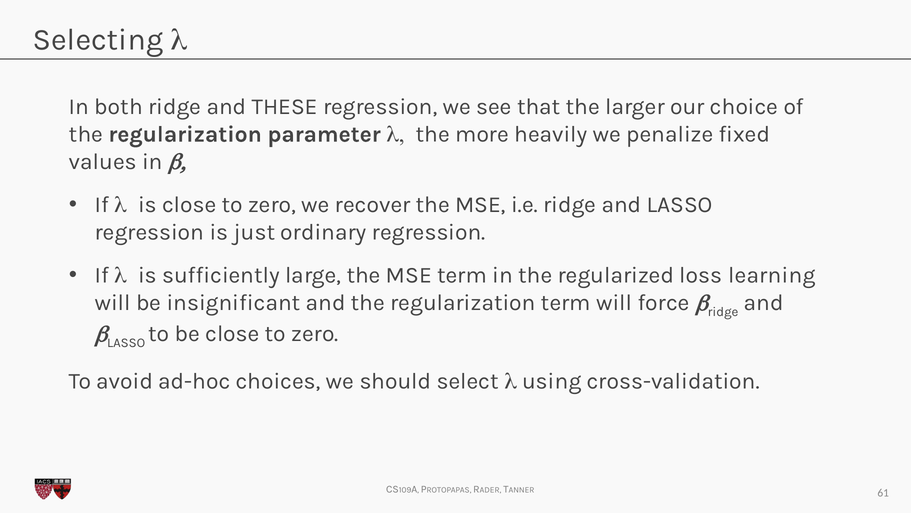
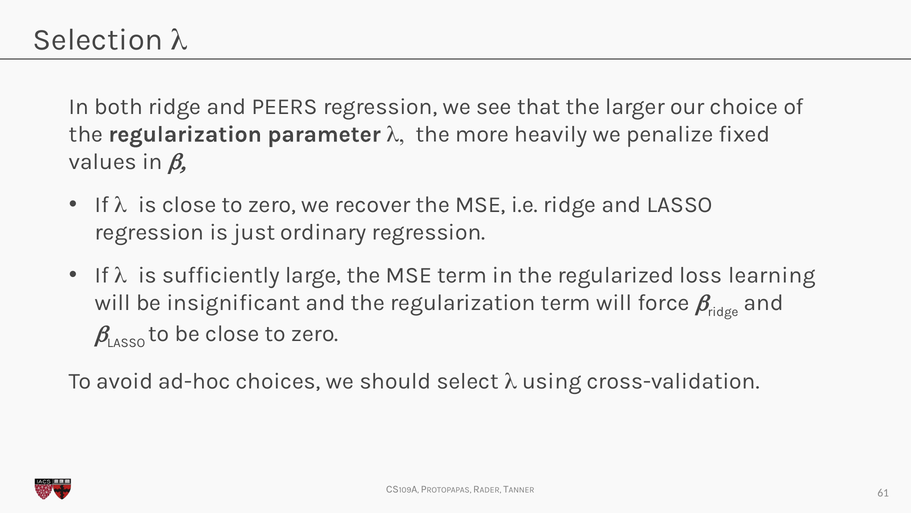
Selecting: Selecting -> Selection (98, 40)
THESE: THESE -> PEERS (285, 107)
